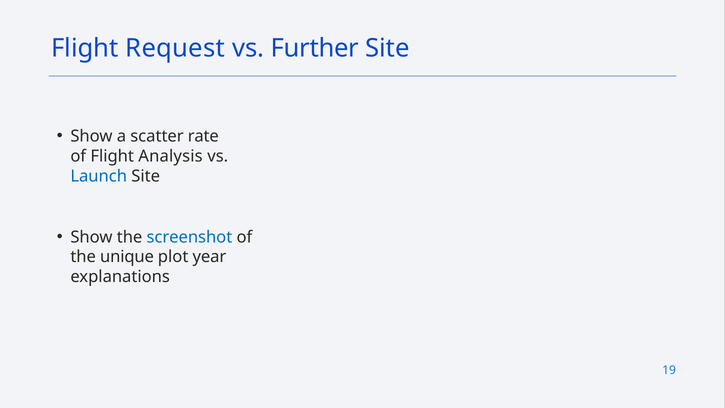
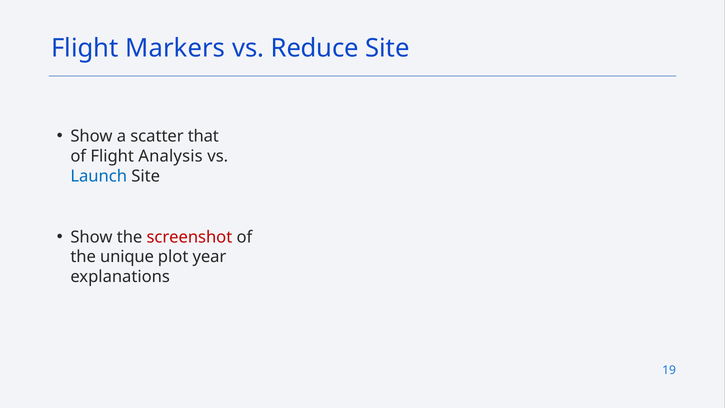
Request: Request -> Markers (175, 48)
Further: Further -> Reduce (315, 48)
rate: rate -> that (203, 136)
screenshot colour: blue -> red (189, 237)
